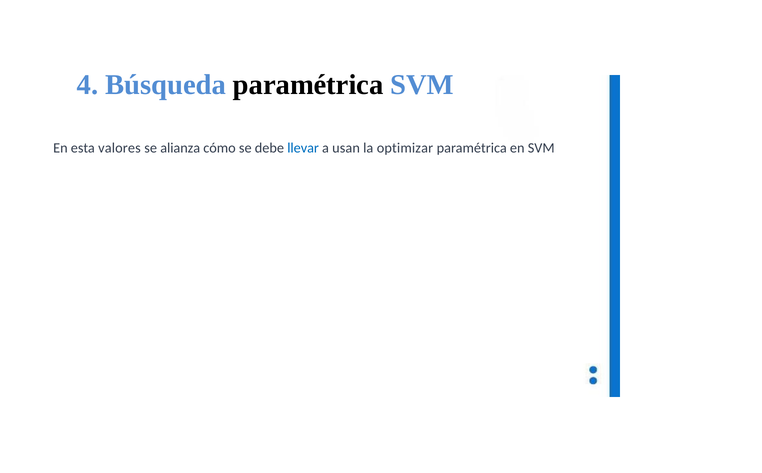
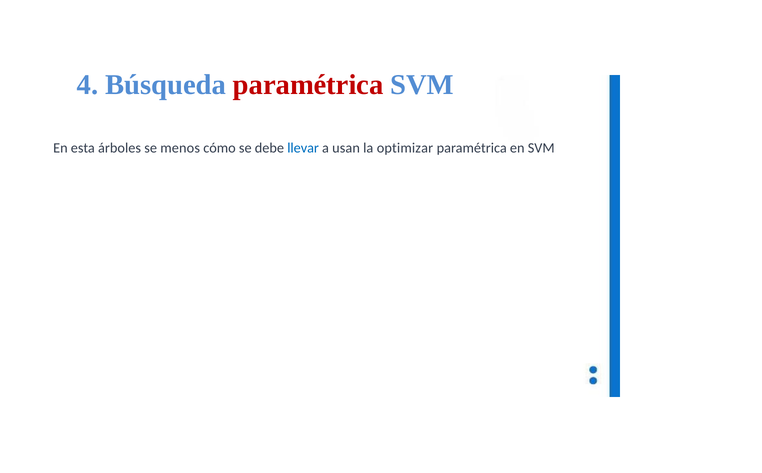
paramétrica colour: black -> red (308, 85)
valores: valores -> árboles (120, 148)
alianza: alianza -> menos (180, 148)
